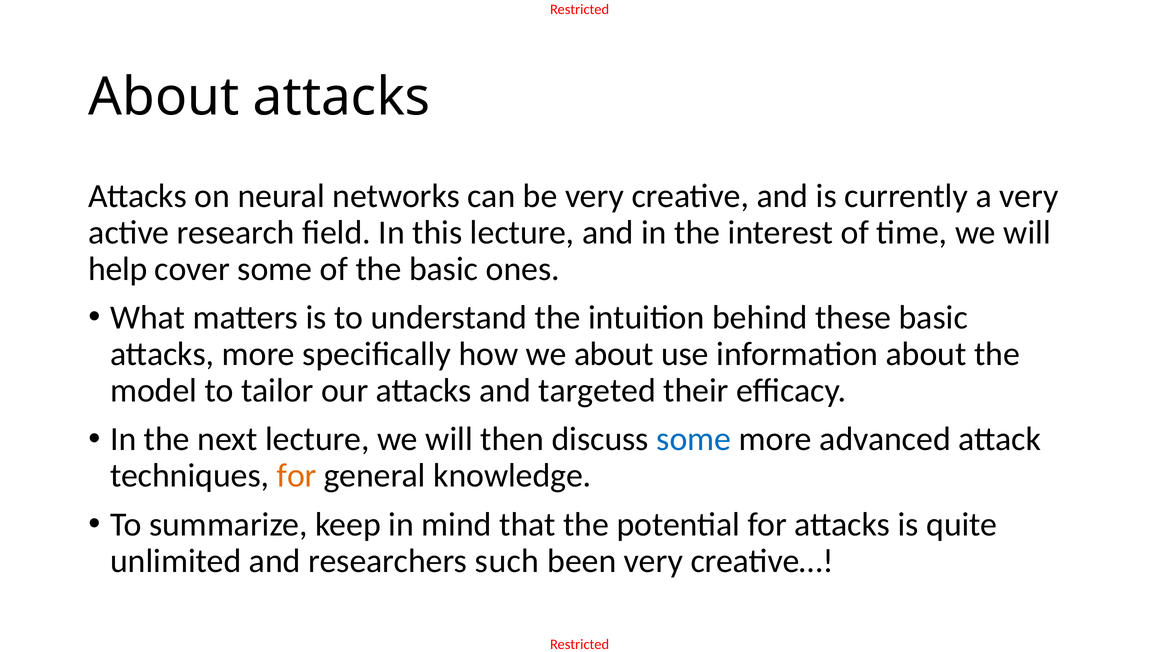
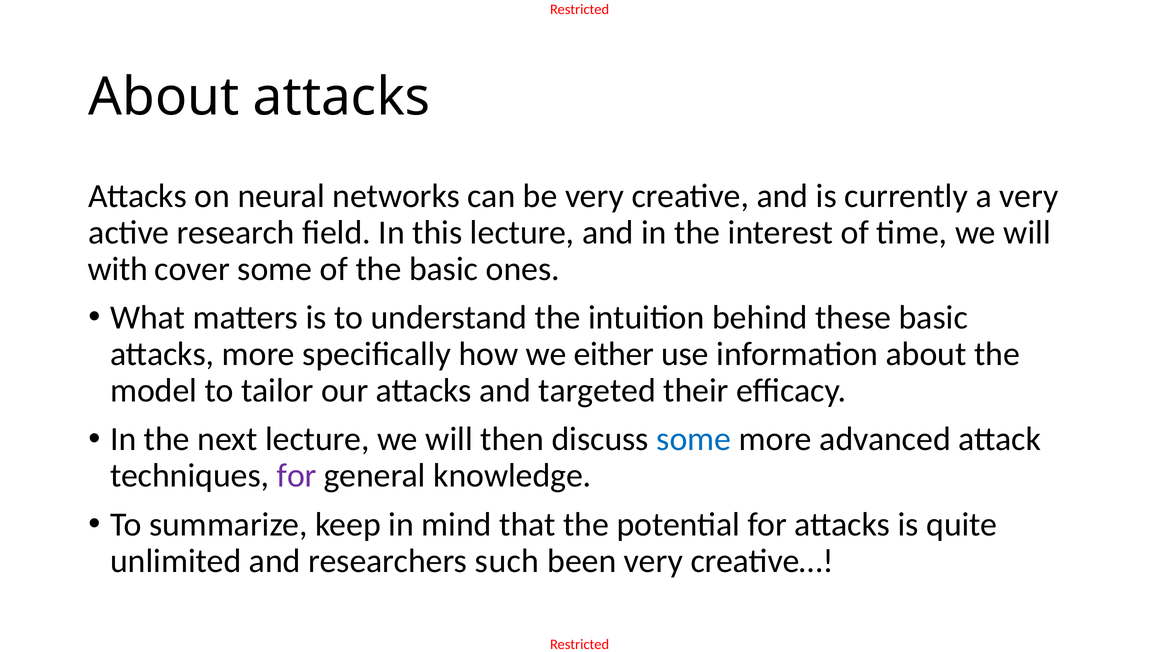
help: help -> with (118, 269)
we about: about -> either (614, 354)
for colour: orange -> purple (297, 476)
